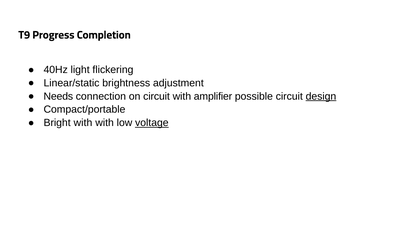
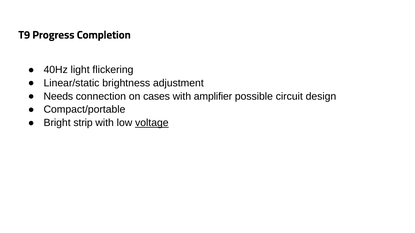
on circuit: circuit -> cases (157, 96)
design underline: present -> none (321, 96)
Bright with: with -> strip (83, 123)
